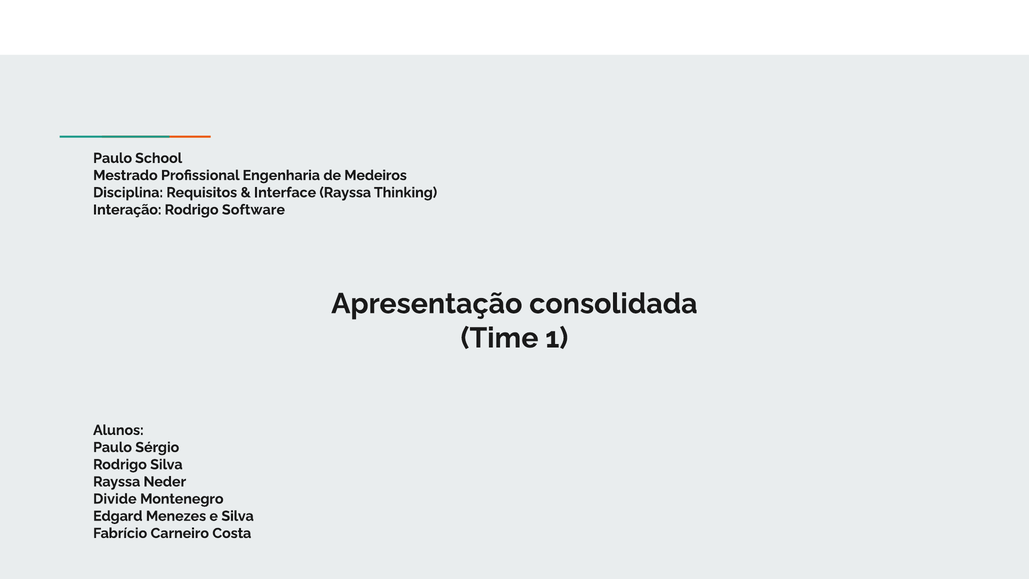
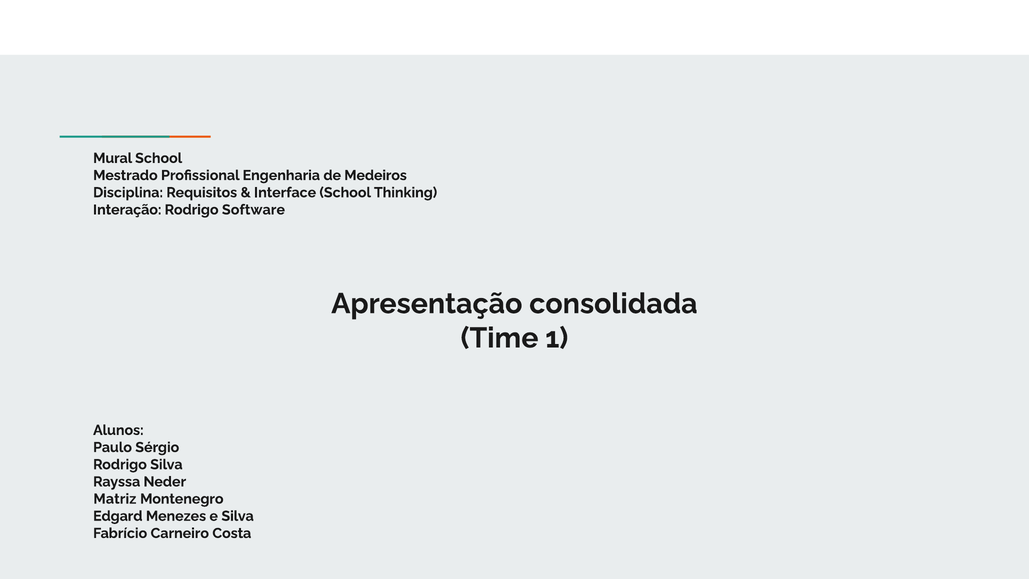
Paulo: Paulo -> Mural (113, 158)
Interface Rayssa: Rayssa -> School (345, 192)
Divide: Divide -> Matriz (115, 499)
